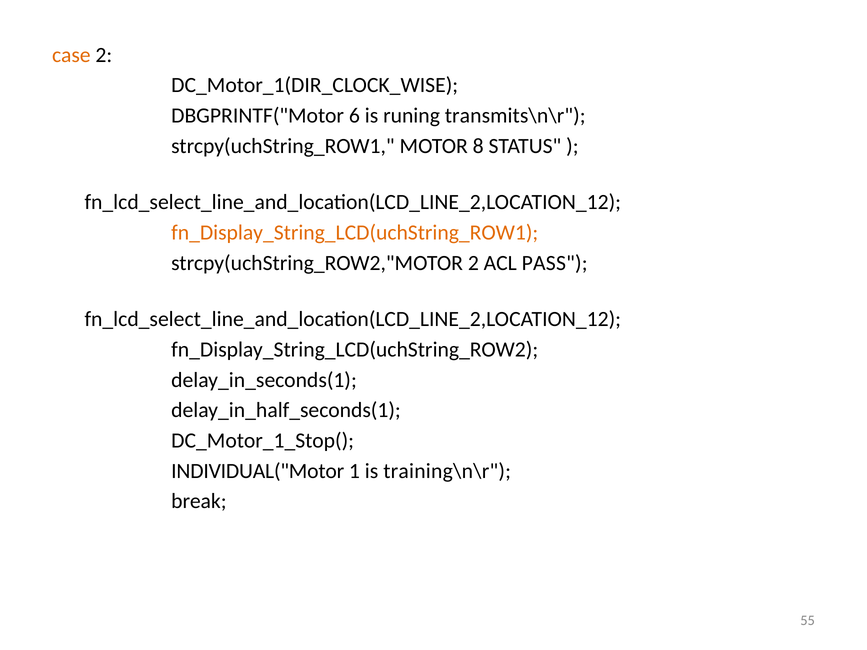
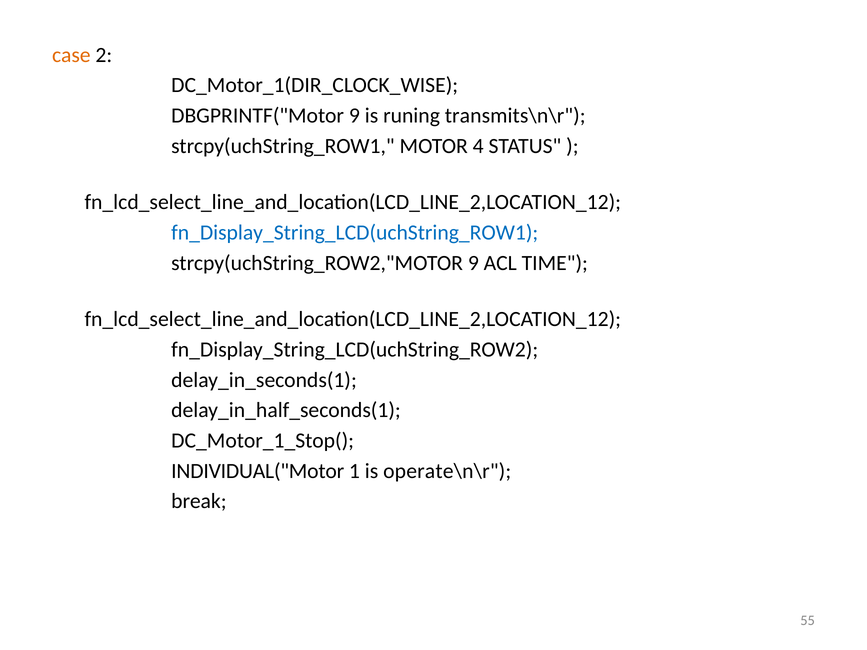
DBGPRINTF("Motor 6: 6 -> 9 (354, 116)
8: 8 -> 4 (478, 146)
fn_Display_String_LCD(uchString_ROW1 colour: orange -> blue (355, 233)
strcpy(uchString_ROW2,"MOTOR 2: 2 -> 9 (473, 263)
PASS: PASS -> TIME (555, 263)
training\n\r: training\n\r -> operate\n\r (447, 471)
